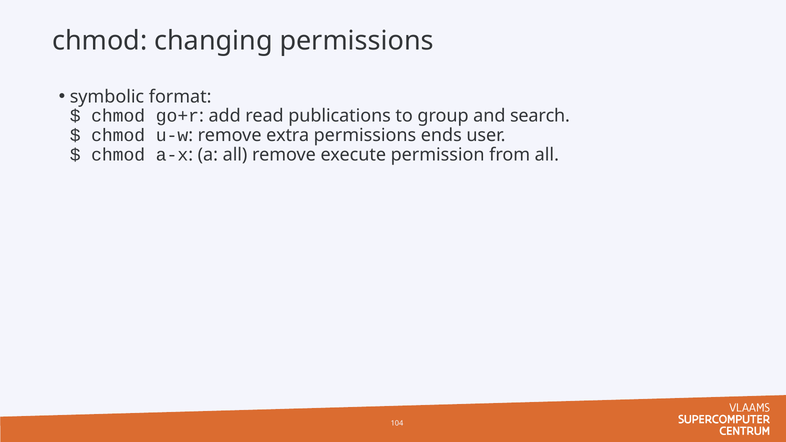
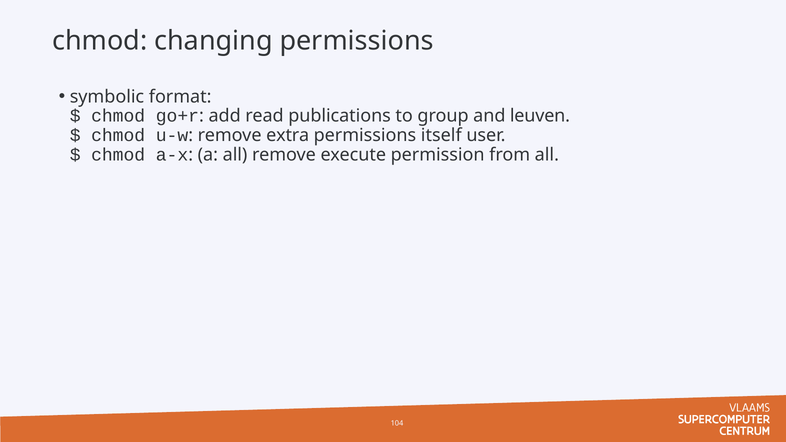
search: search -> leuven (540, 116)
ends: ends -> itself (441, 136)
